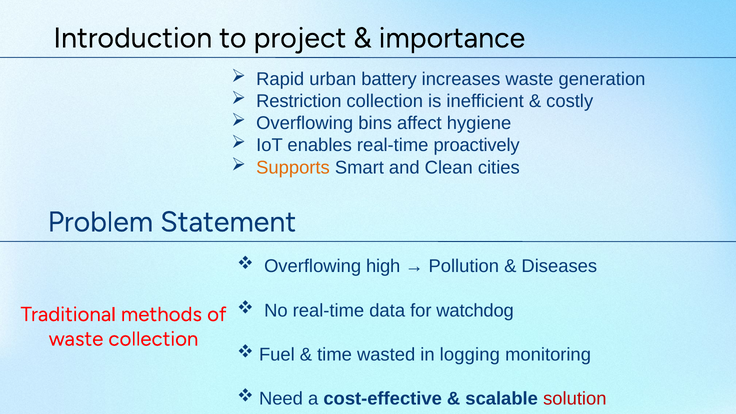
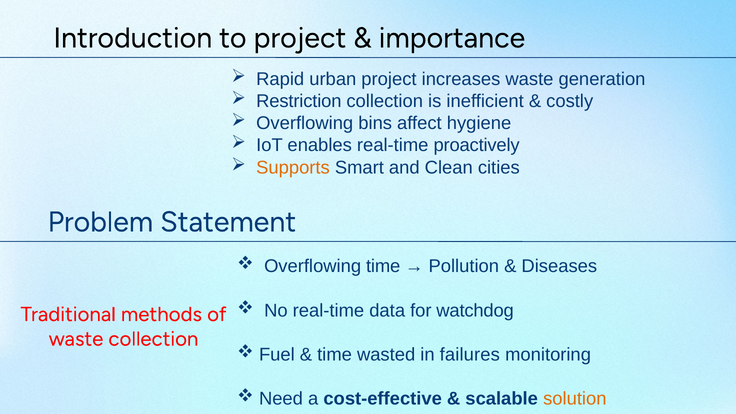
urban battery: battery -> project (389, 79)
Overflowing high: high -> time (383, 266)
logging: logging -> failures (470, 355)
solution colour: red -> orange (575, 399)
